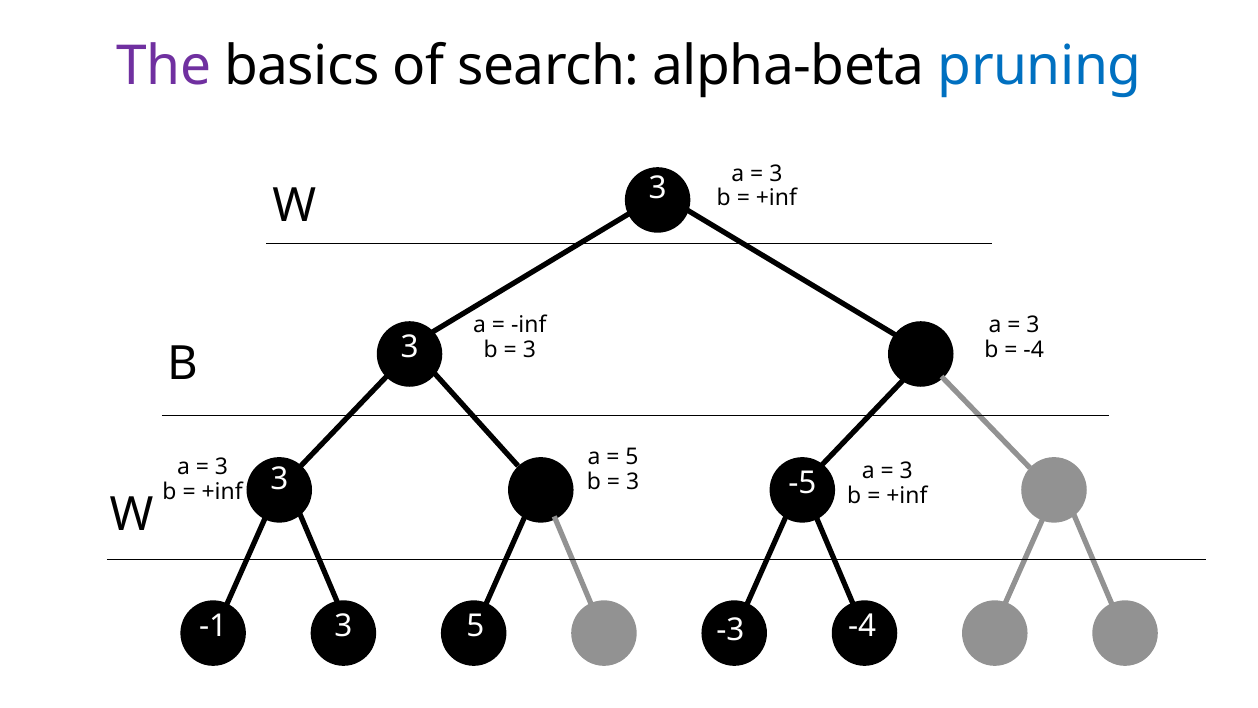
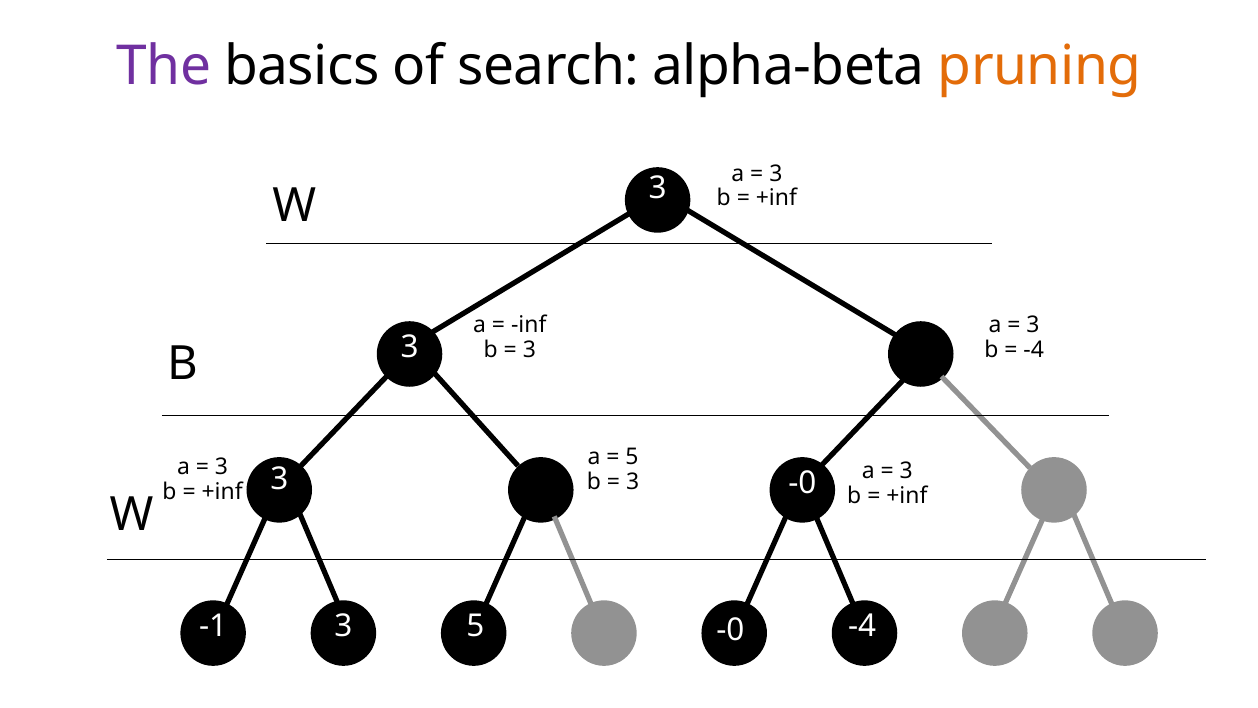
pruning colour: blue -> orange (1040, 67)
-5: -5 -> -0 (802, 483)
-3: -3 -> -0 (730, 630)
